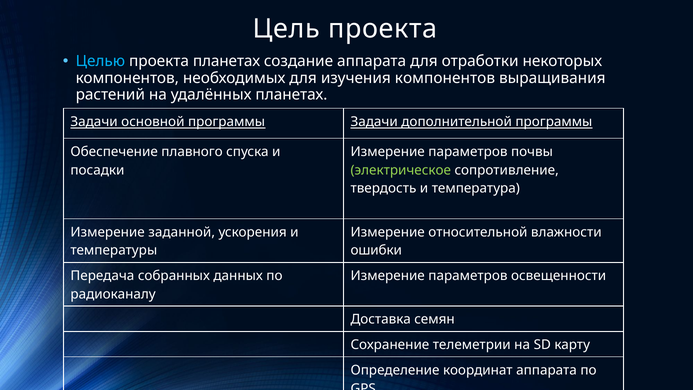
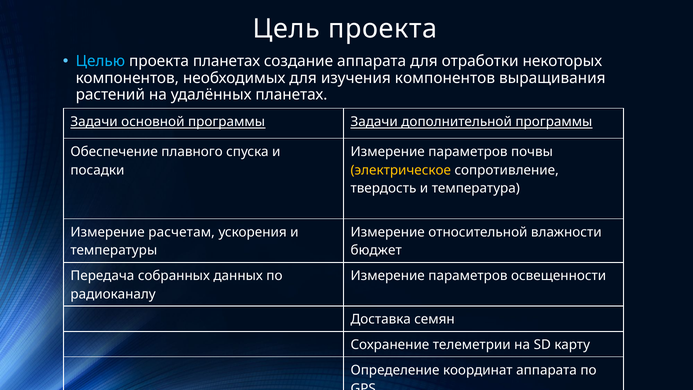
электрическое colour: light green -> yellow (401, 170)
заданной: заданной -> расчетам (182, 232)
ошибки: ошибки -> бюджет (376, 250)
